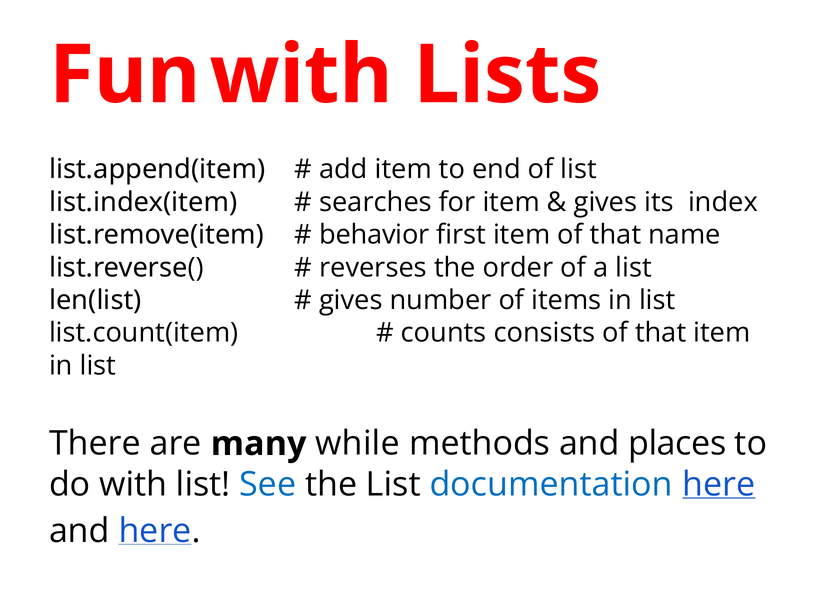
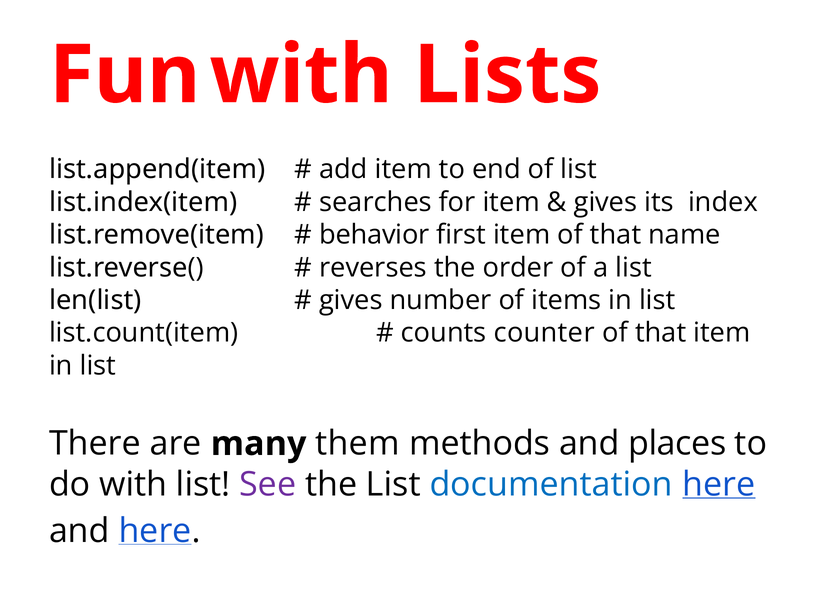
consists: consists -> counter (544, 333)
while: while -> them (358, 444)
See colour: blue -> purple (268, 485)
